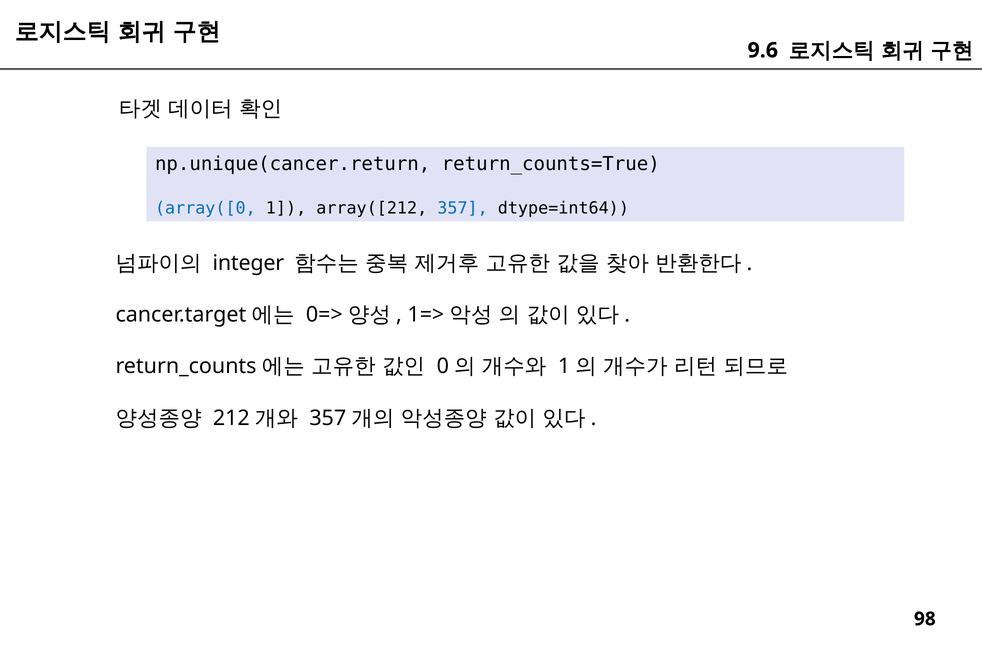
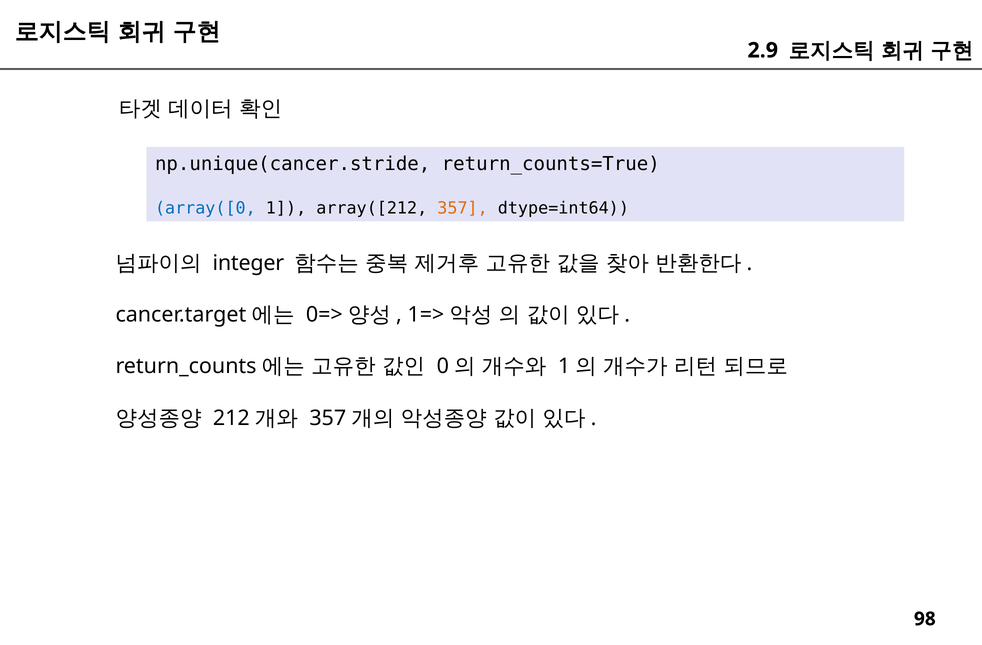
9.6: 9.6 -> 2.9 (763, 50)
np.unique(cancer.return: np.unique(cancer.return -> np.unique(cancer.stride (293, 164)
357 colour: blue -> orange (463, 208)
